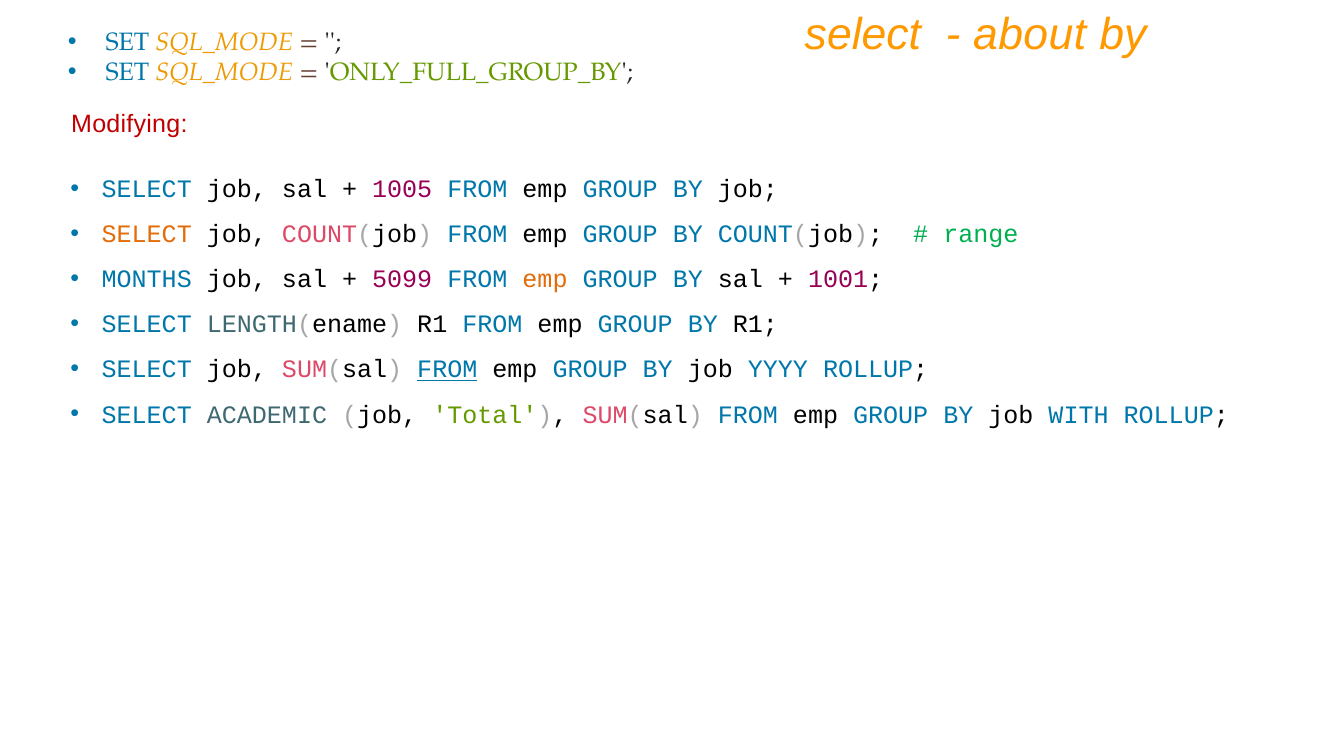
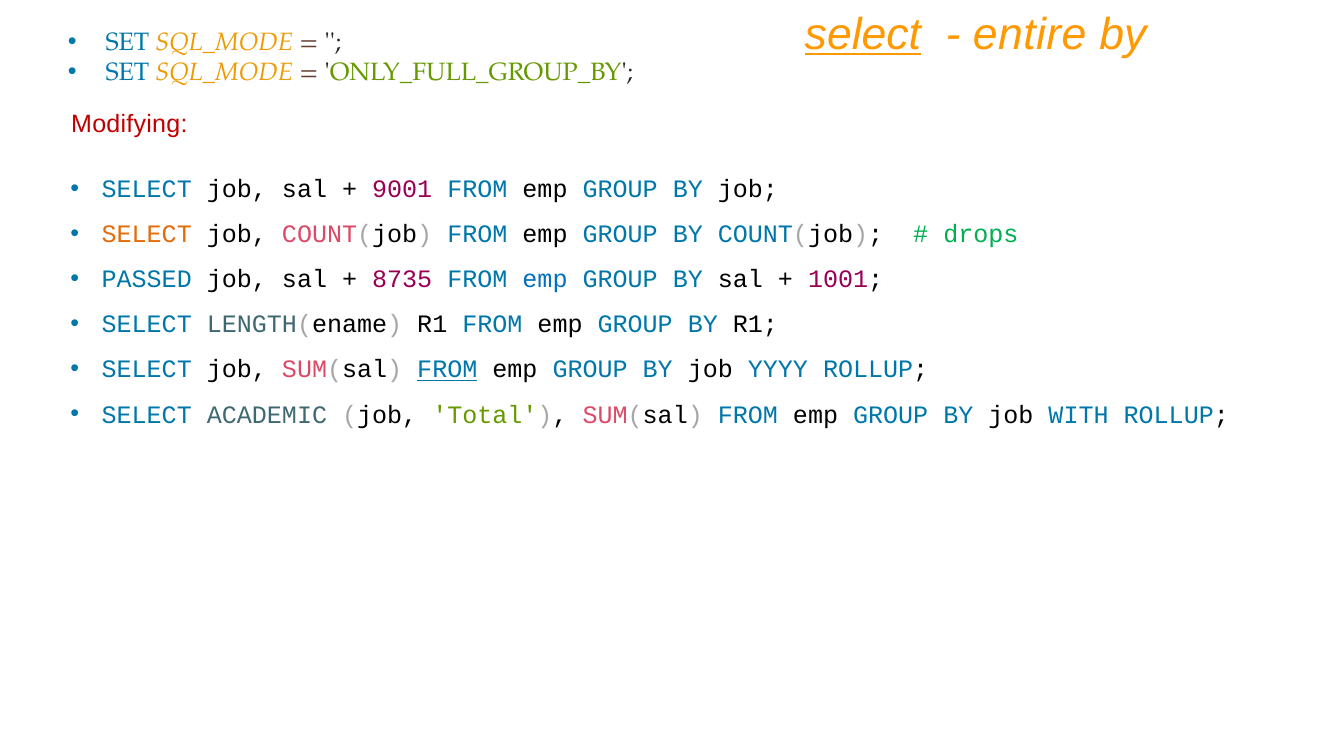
select underline: none -> present (863, 35)
about: about -> entire (1030, 35)
1005: 1005 -> 9001 (402, 189)
range: range -> drops (981, 234)
MONTHS: MONTHS -> PASSED (147, 279)
5099: 5099 -> 8735 (402, 279)
emp colour: orange -> blue (545, 279)
